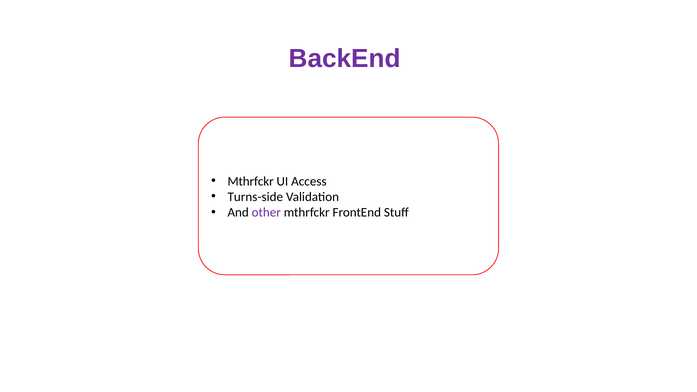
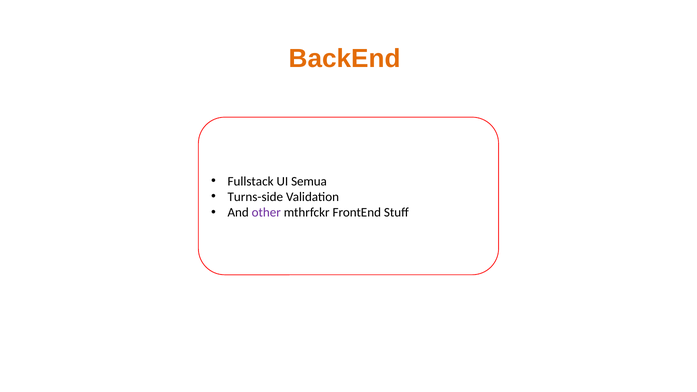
BackEnd colour: purple -> orange (345, 59)
Mthrfckr: Mthrfckr -> Fullstack (251, 181)
Access: Access -> Semua (309, 181)
